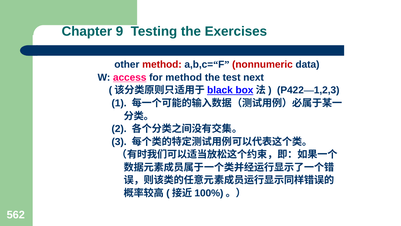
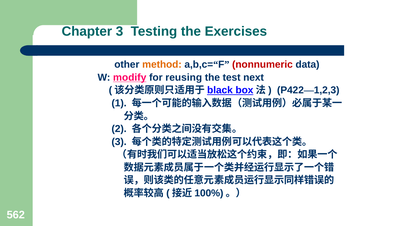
Chapter 9: 9 -> 3 (120, 31)
method colour: red -> orange (162, 65)
access: access -> modify (130, 77)
for method: method -> reusing (184, 77)
